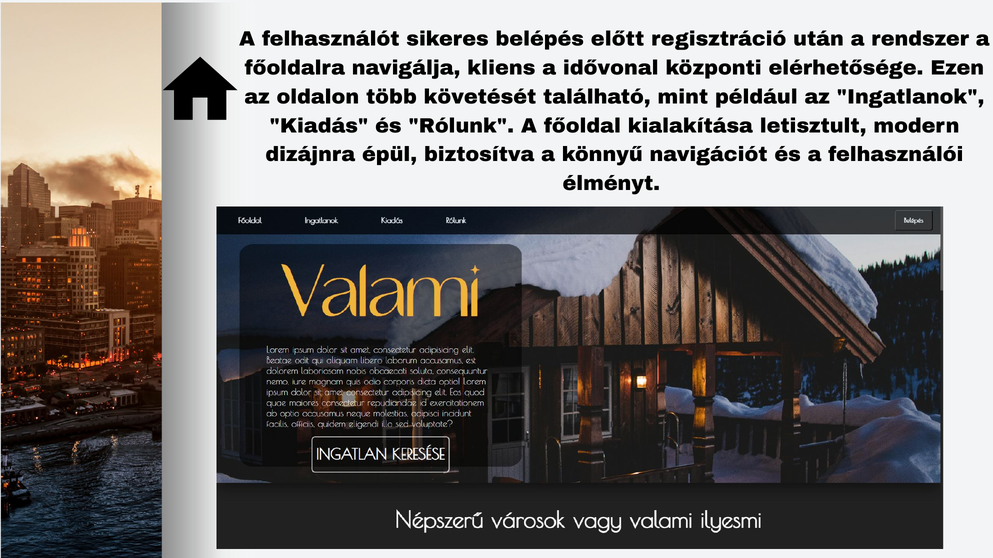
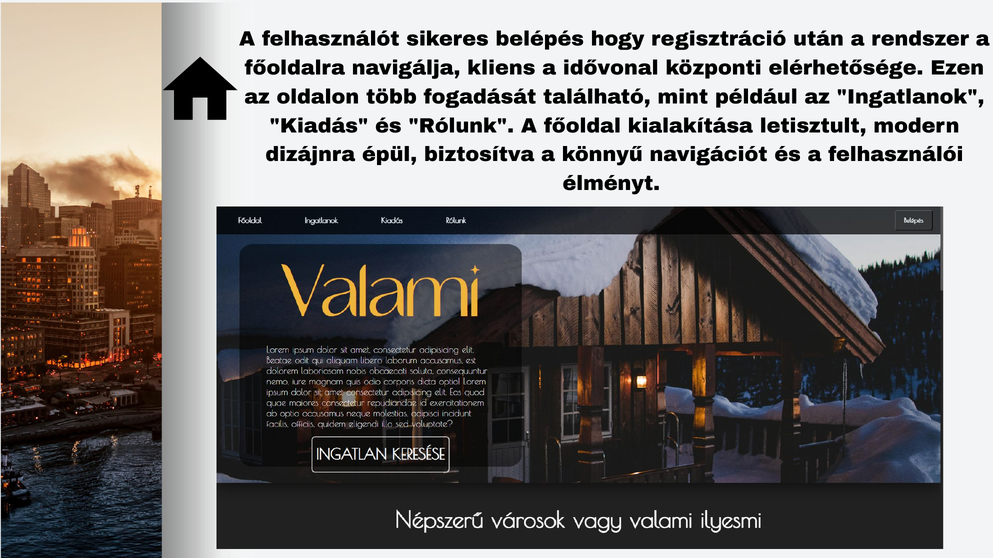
előtt: előtt -> hogy (618, 39)
követését: követését -> fogadását (480, 97)
